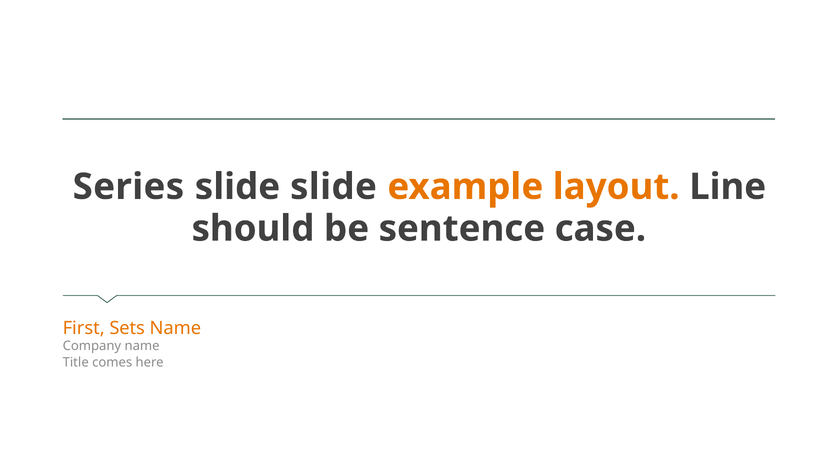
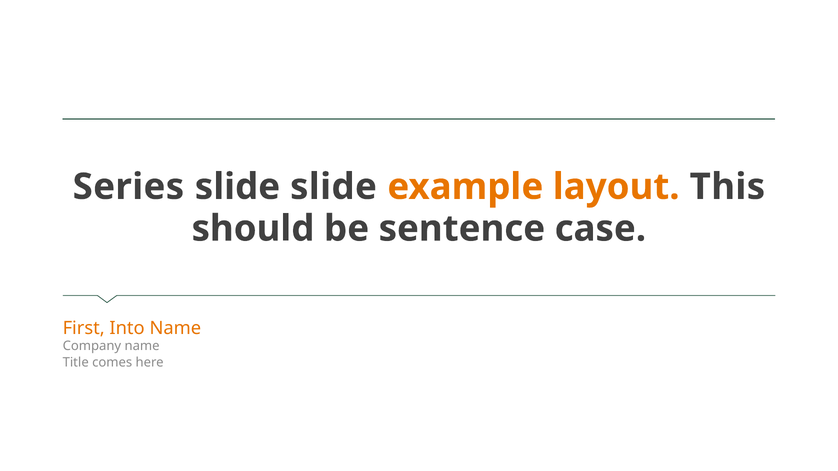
Line: Line -> This (727, 187)
Sets: Sets -> Into (127, 328)
